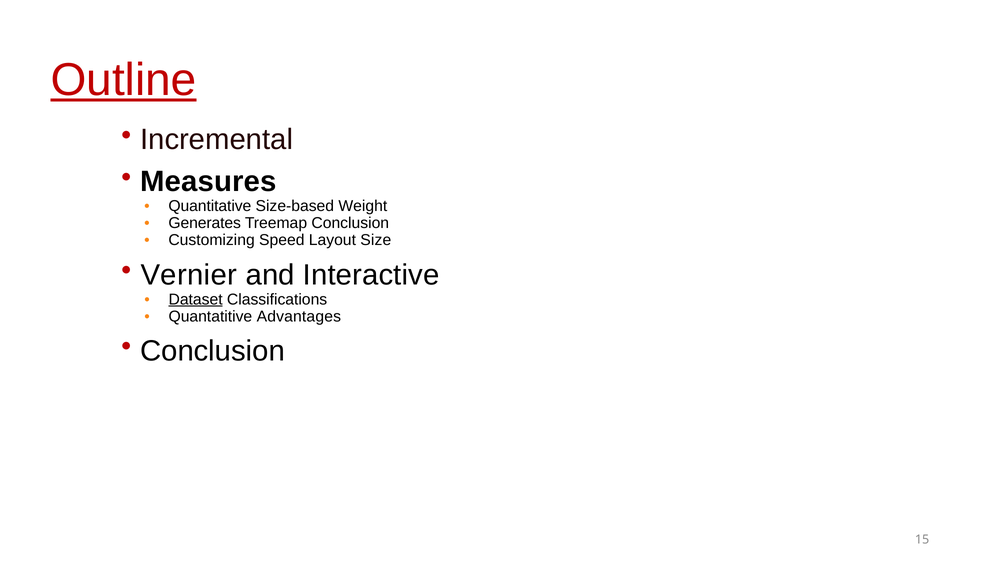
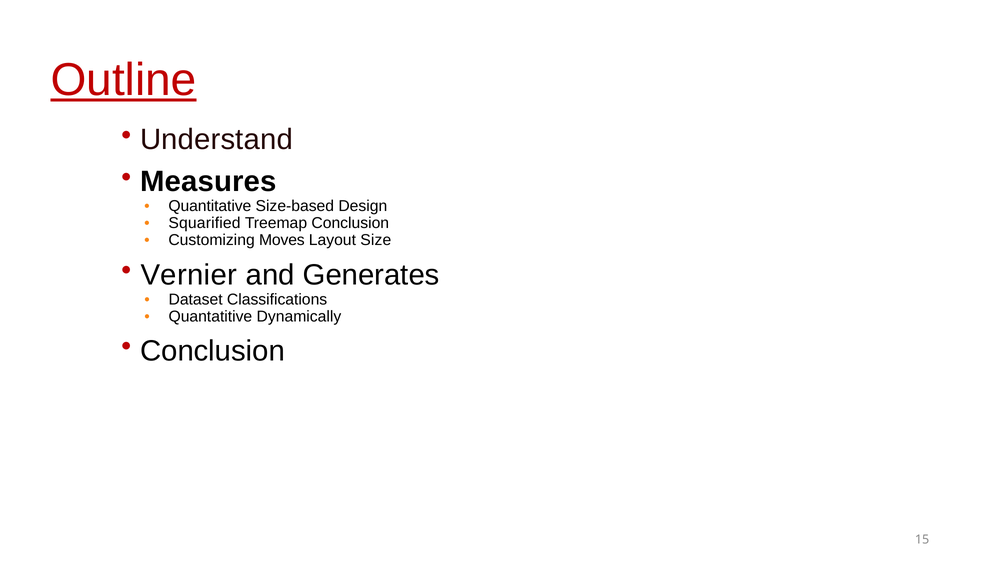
Incremental: Incremental -> Understand (217, 140)
Weight: Weight -> Design (363, 206)
Generates: Generates -> Squarified (205, 223)
Speed: Speed -> Moves (282, 240)
Interactive: Interactive -> Generates (371, 275)
Dataset underline: present -> none (196, 299)
Advantages: Advantages -> Dynamically (299, 316)
